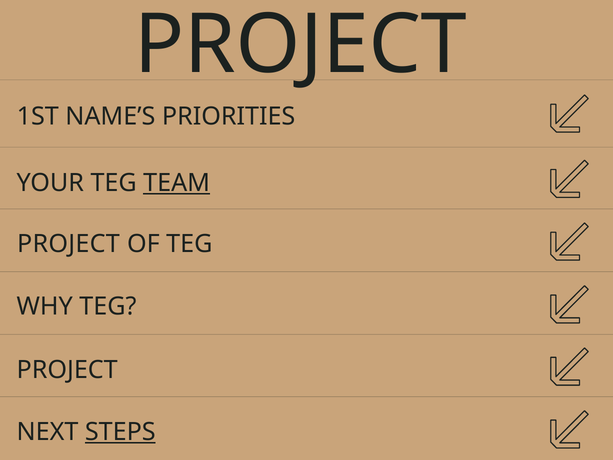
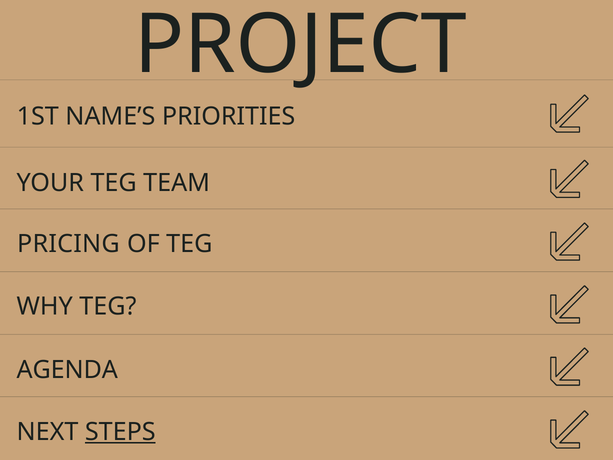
TEAM underline: present -> none (177, 183)
PROJECT: PROJECT -> PRICING (68, 244)
PROJECT: PROJECT -> AGENDA (67, 370)
